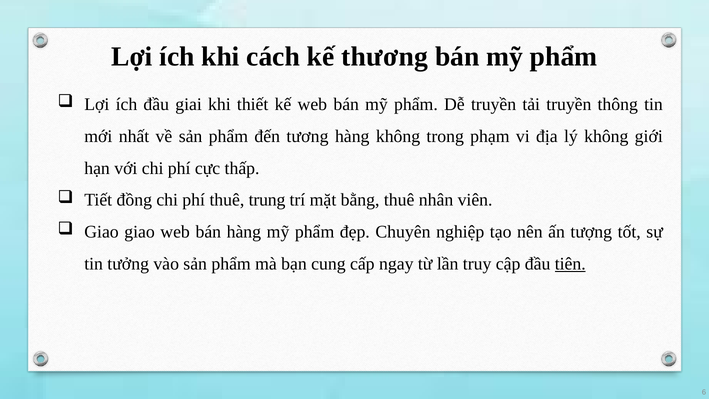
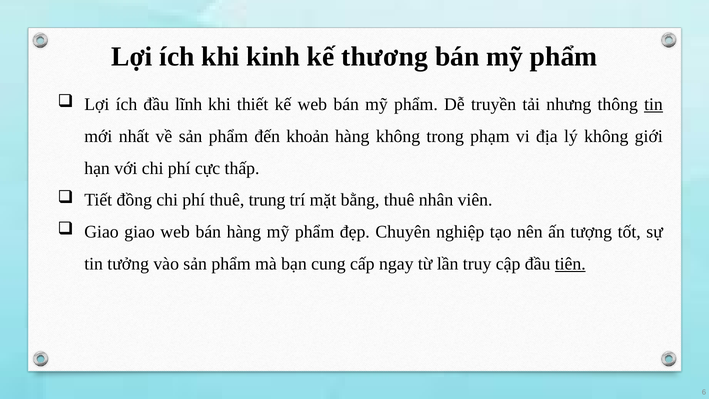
cách: cách -> kinh (273, 57)
giai: giai -> lĩnh (189, 104)
tải truyền: truyền -> nhưng (569, 104)
tin underline: none -> present (653, 104)
tương: tương -> khoản (308, 136)
